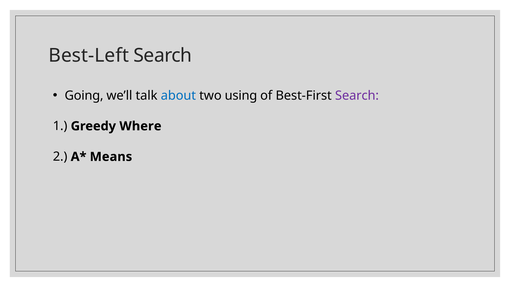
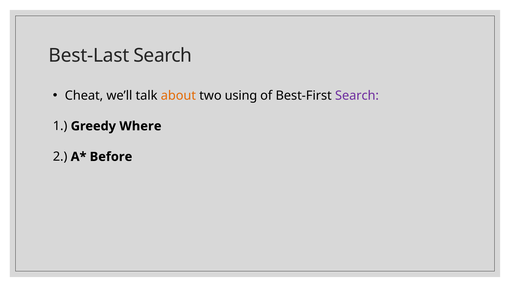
Best-Left: Best-Left -> Best-Last (89, 55)
Going: Going -> Cheat (84, 95)
about colour: blue -> orange (178, 95)
Means: Means -> Before (111, 157)
